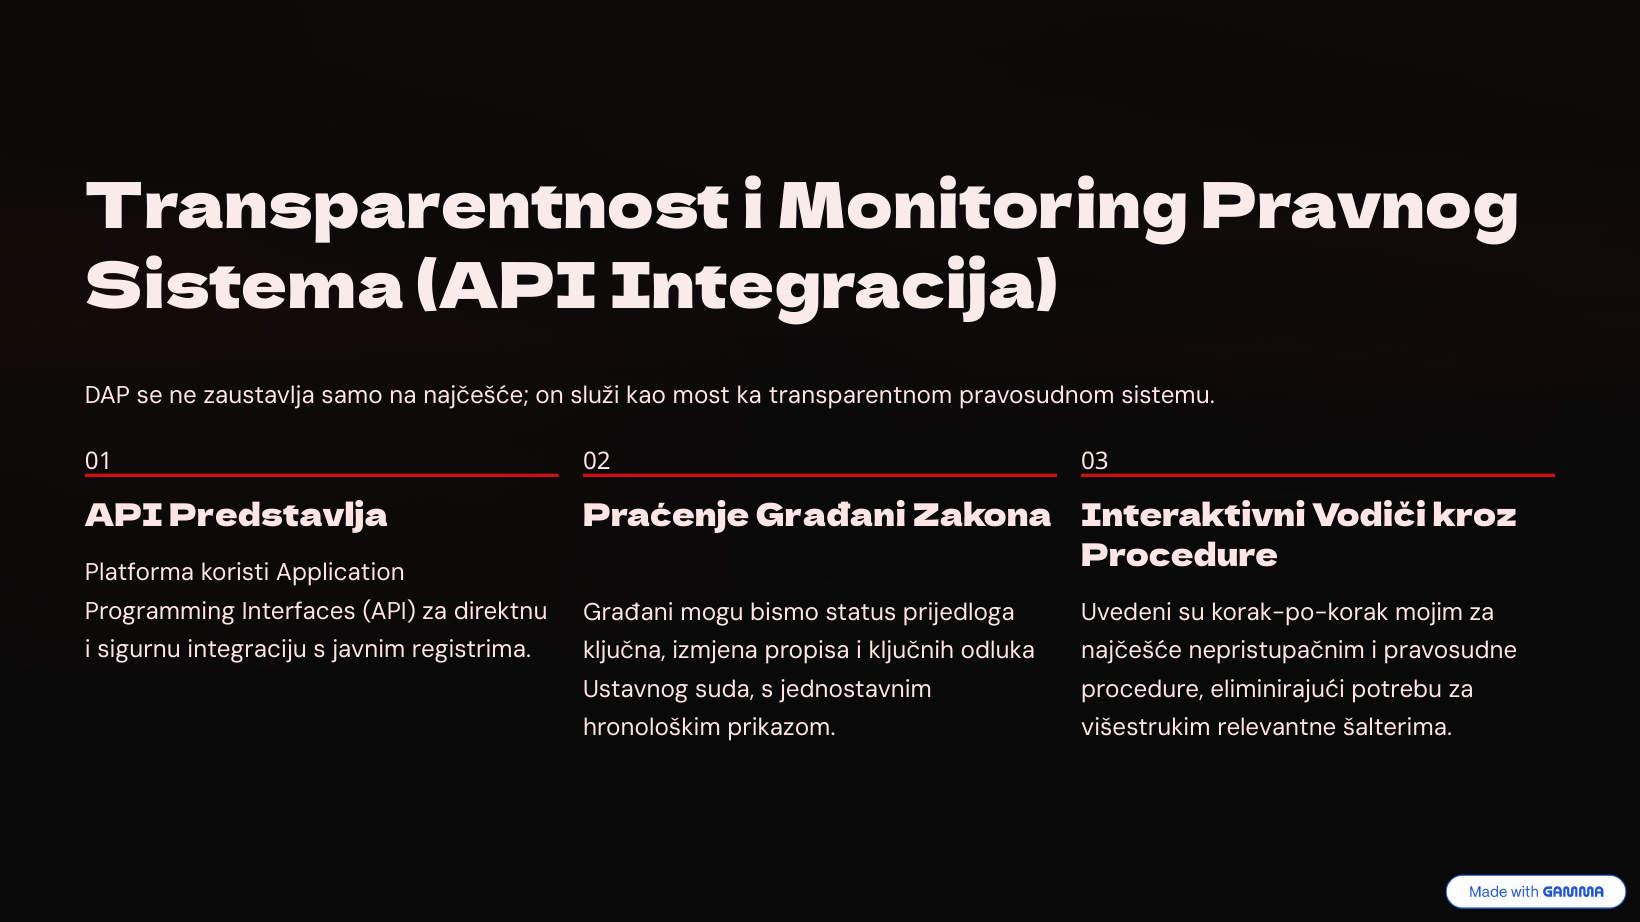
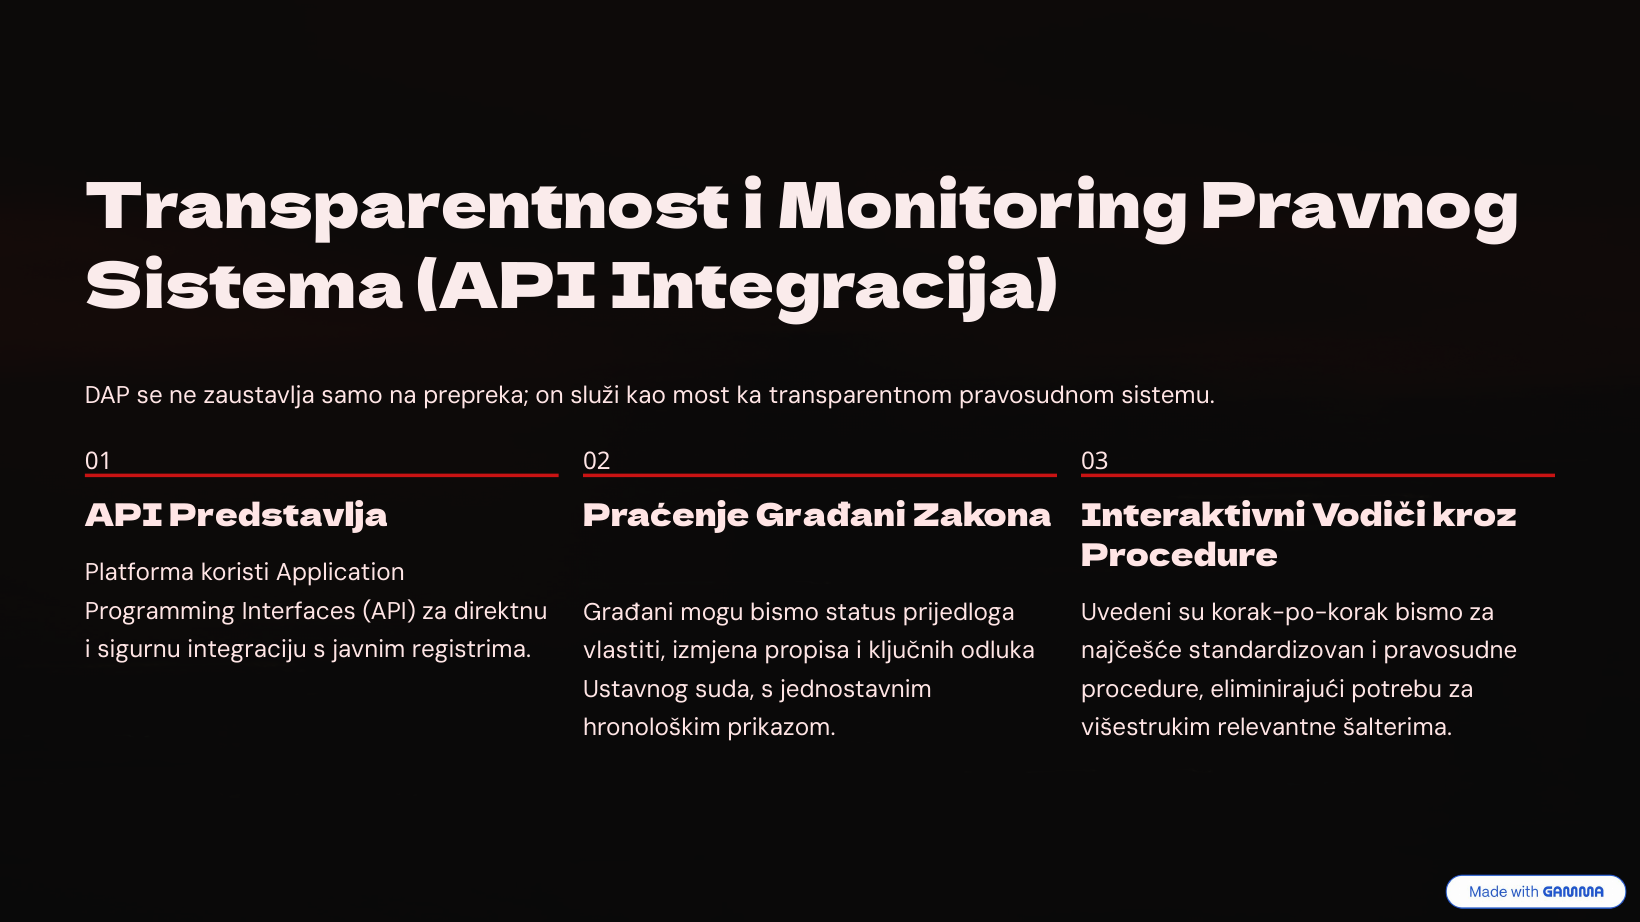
na najčešće: najčešće -> prepreka (476, 396)
korak-po-korak mojim: mojim -> bismo (1429, 613)
ključna: ključna -> vlastiti (624, 651)
nepristupačnim: nepristupačnim -> standardizovan (1277, 651)
